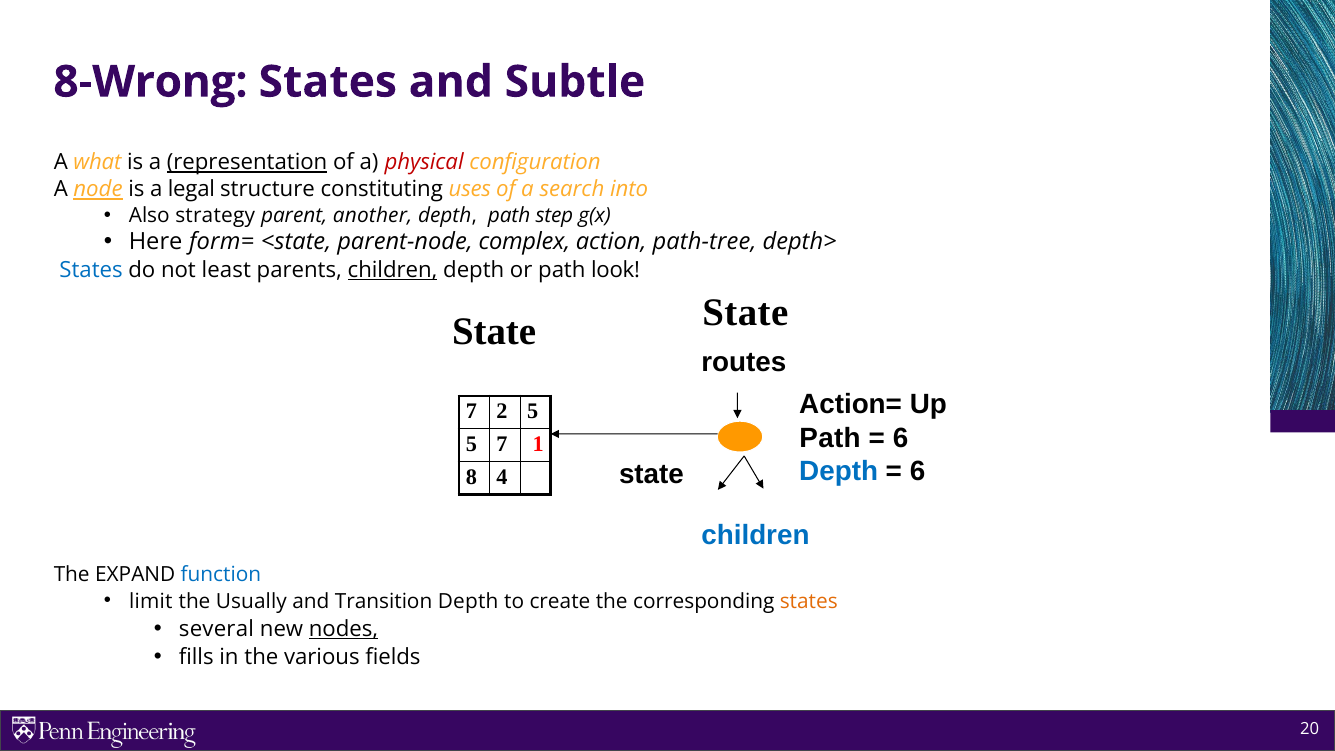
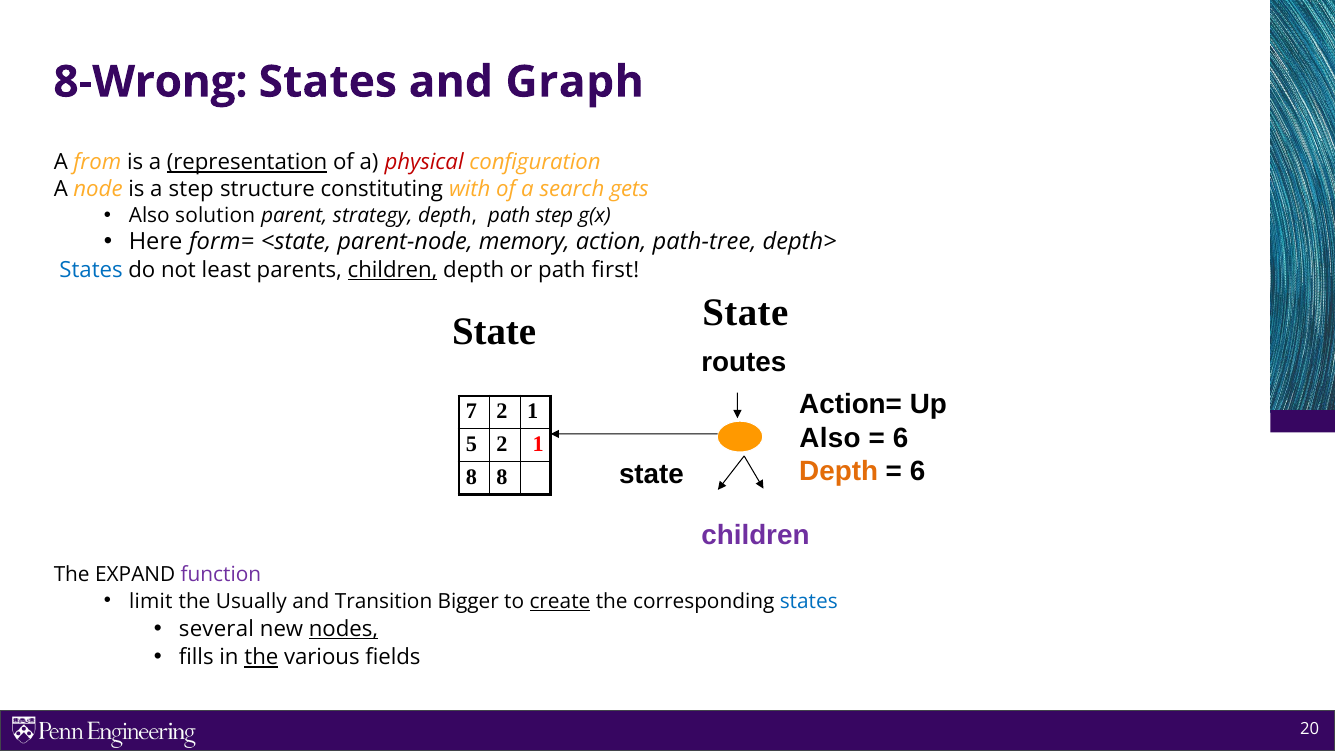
Subtle: Subtle -> Graph (575, 82)
what: what -> from (97, 162)
node underline: present -> none (98, 189)
a legal: legal -> step (191, 189)
uses: uses -> with (470, 189)
into: into -> gets (629, 189)
strategy: strategy -> solution (215, 216)
another: another -> strategy (373, 216)
complex: complex -> memory (524, 242)
look: look -> first (615, 270)
7 2 5: 5 -> 1 (533, 411)
Path: Path -> Also (830, 438)
5 7: 7 -> 2 (502, 444)
Depth colour: blue -> orange (839, 471)
8 4: 4 -> 8 (502, 477)
children colour: blue -> purple (755, 535)
function colour: blue -> purple (221, 575)
Transition Depth: Depth -> Bigger (468, 601)
create underline: none -> present (560, 601)
states colour: orange -> blue (809, 601)
the underline: none -> present (261, 657)
